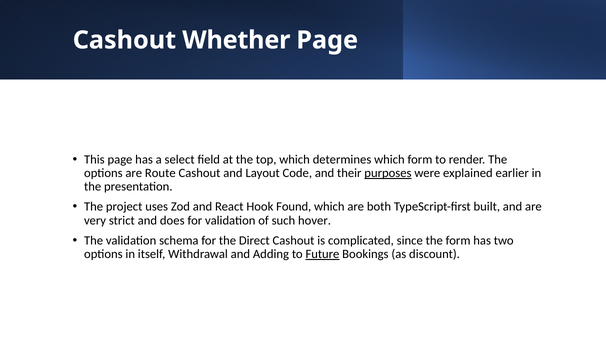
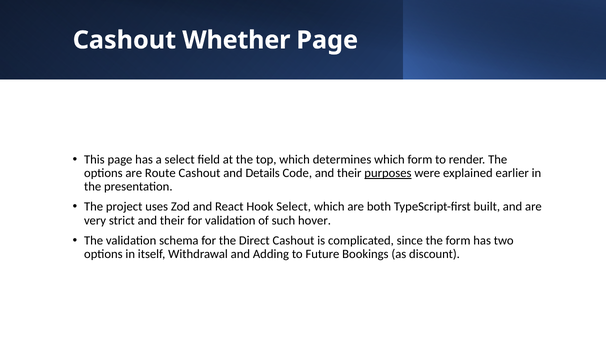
Layout: Layout -> Details (263, 173)
Hook Found: Found -> Select (294, 207)
strict and does: does -> their (172, 220)
Future underline: present -> none (322, 254)
